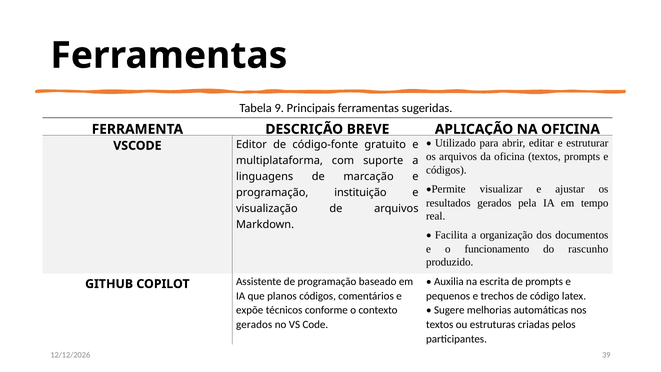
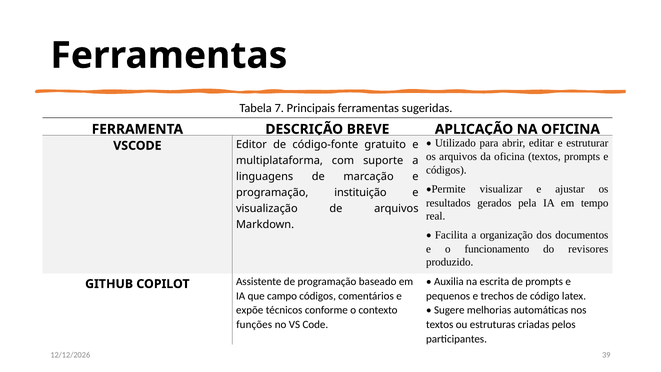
9: 9 -> 7 (279, 108)
rascunho: rascunho -> revisores (588, 249)
planos: planos -> campo (282, 296)
gerados: gerados -> funções (254, 325)
